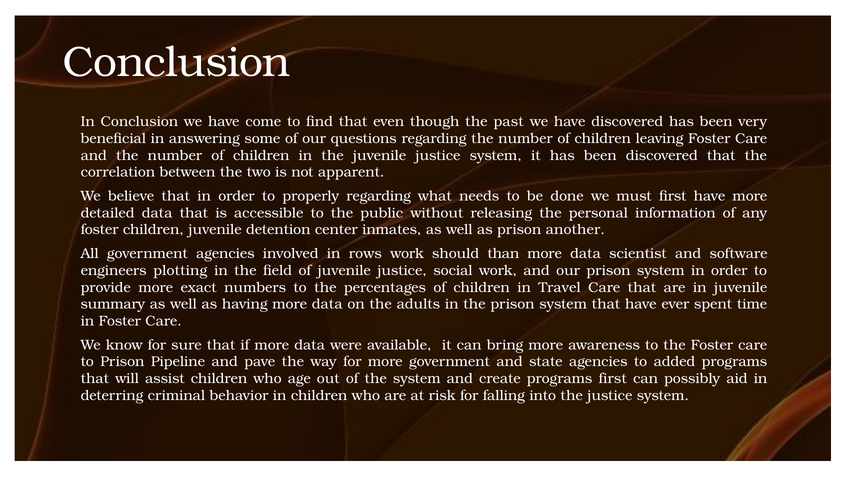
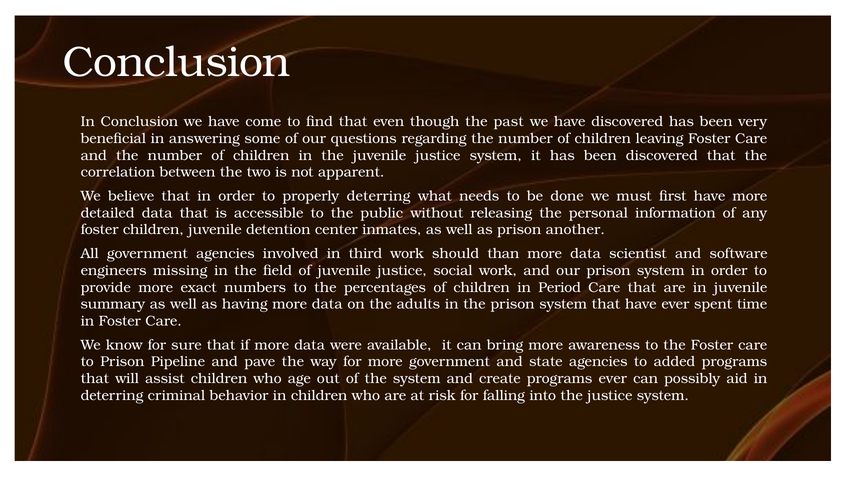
properly regarding: regarding -> deterring (378, 196)
rows: rows -> third (365, 254)
plotting: plotting -> missing (180, 270)
Travel: Travel -> Period (560, 287)
programs first: first -> ever (613, 378)
